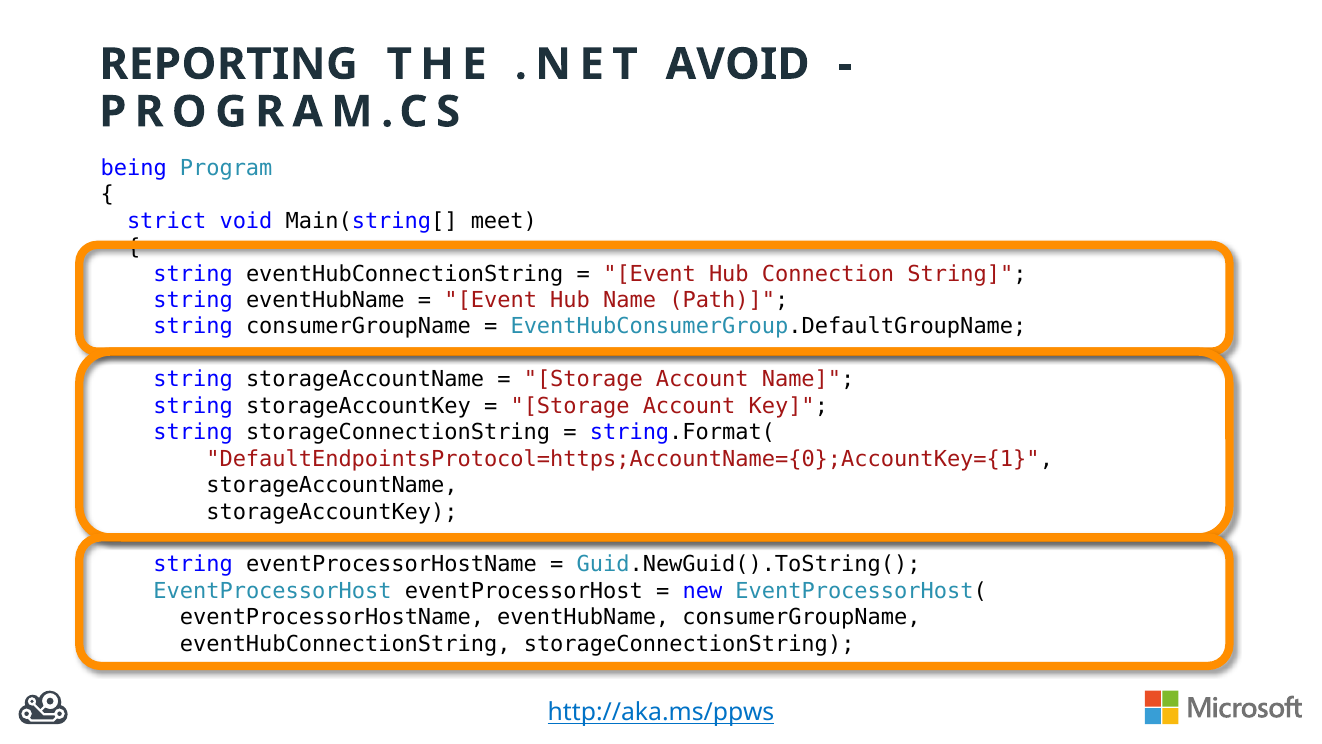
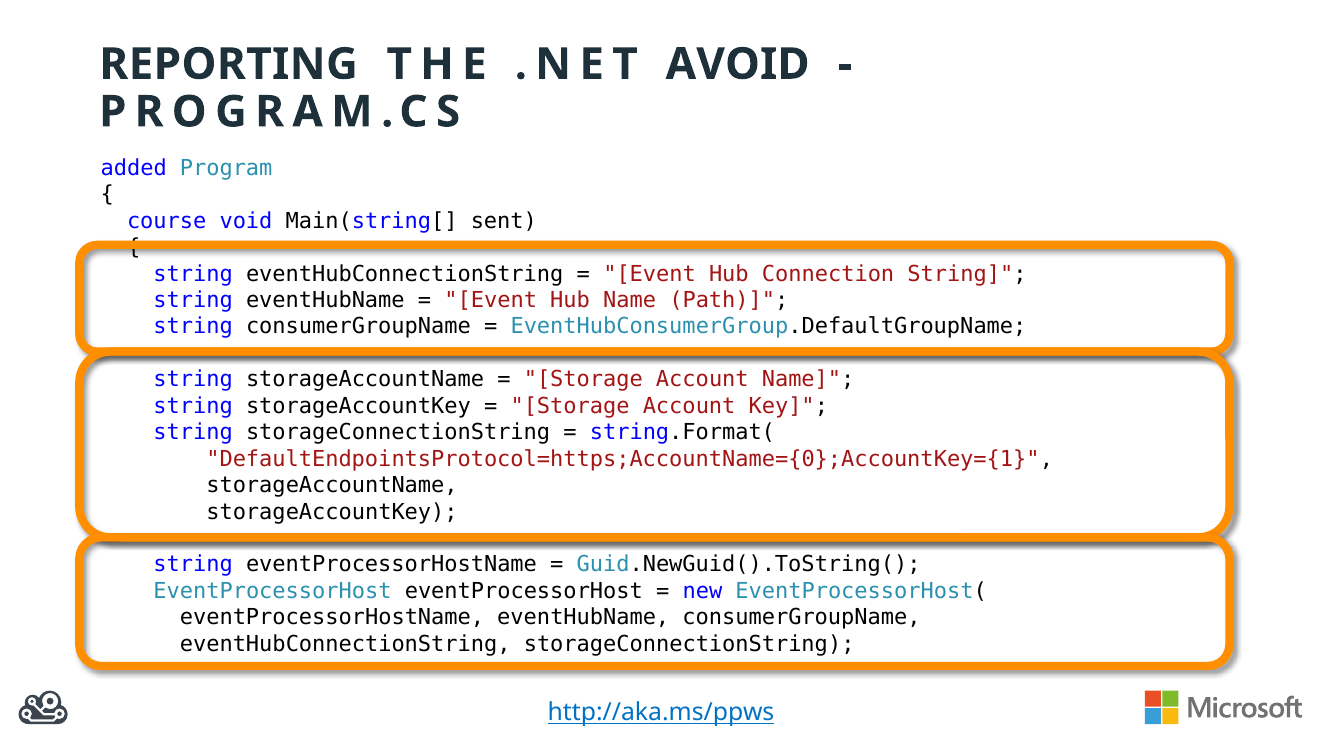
being: being -> added (134, 168)
strict: strict -> course (167, 221)
meet: meet -> sent (504, 221)
